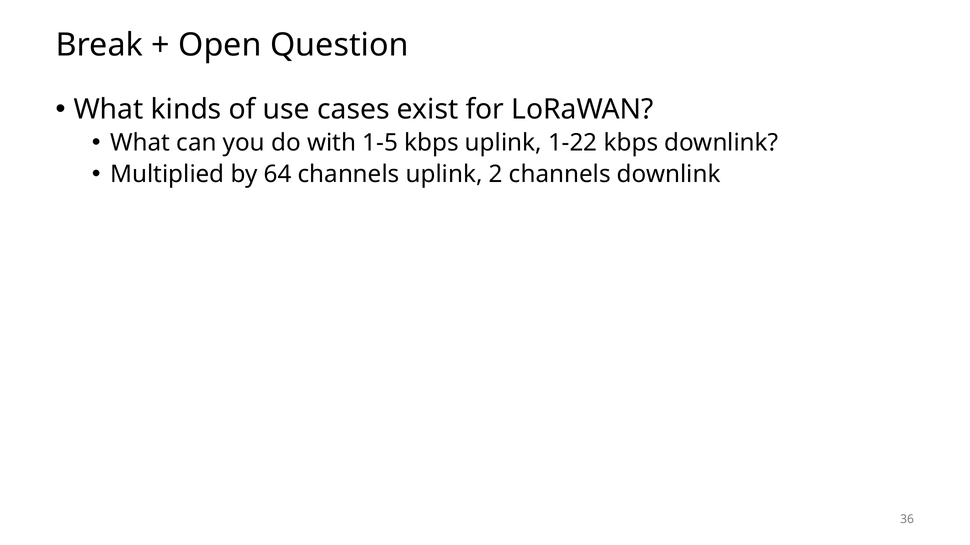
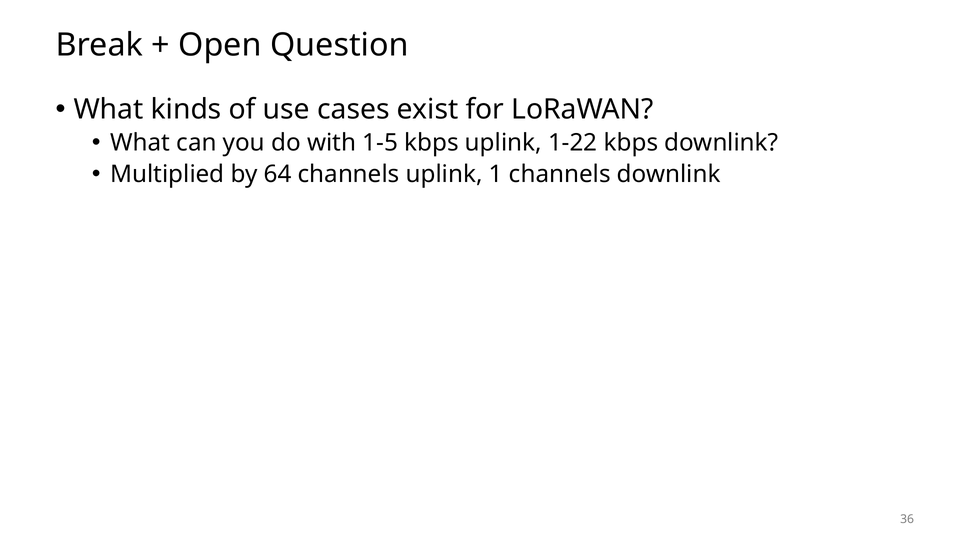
2: 2 -> 1 (496, 174)
